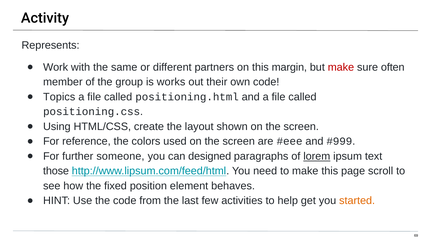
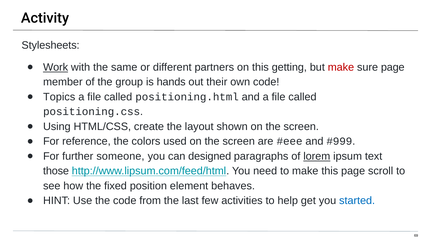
Represents: Represents -> Stylesheets (51, 45)
Work underline: none -> present (56, 67)
margin: margin -> getting (289, 67)
sure often: often -> page (393, 67)
works: works -> hands (171, 82)
started colour: orange -> blue (357, 201)
